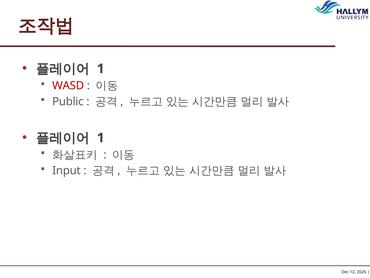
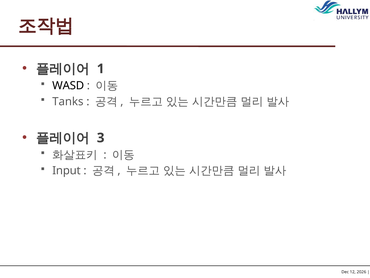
WASD colour: red -> black (68, 86)
Public: Public -> Tanks (68, 101)
1: 1 -> 3 (101, 138)
